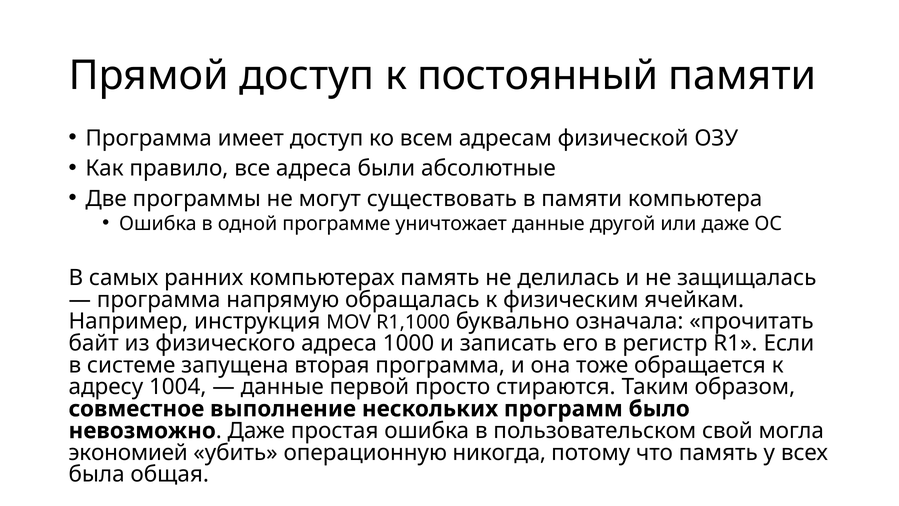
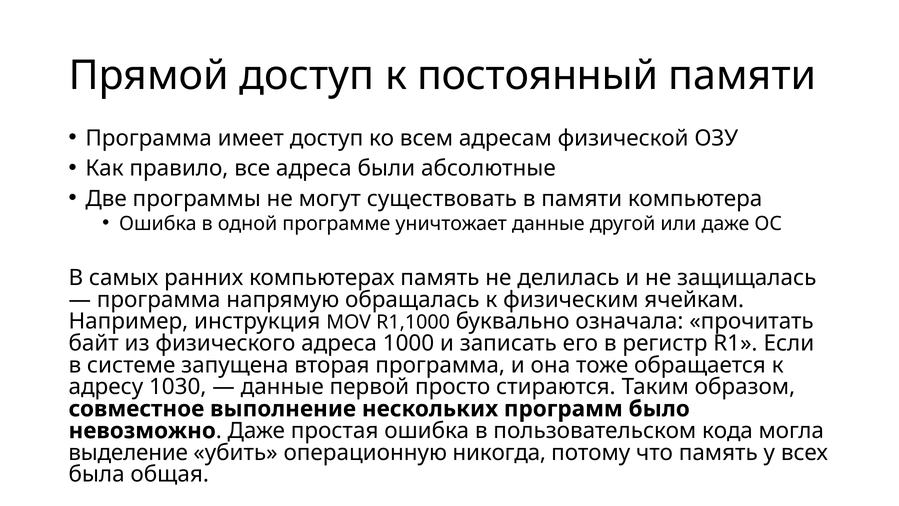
1004: 1004 -> 1030 (178, 387)
свой: свой -> кода (727, 431)
экономией: экономией -> выделение (128, 452)
